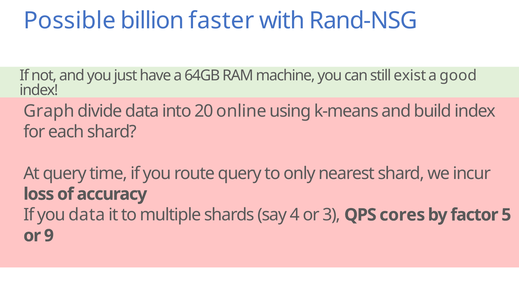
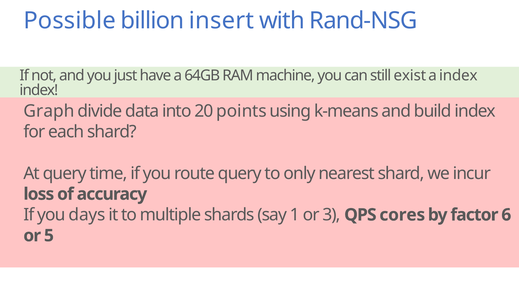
faster: faster -> insert (221, 21)
a good: good -> index (458, 75)
20 online: online -> points (242, 111)
you data: data -> days (87, 215)
4: 4 -> 1 (295, 215)
5: 5 -> 6 (506, 215)
9: 9 -> 5 (49, 236)
